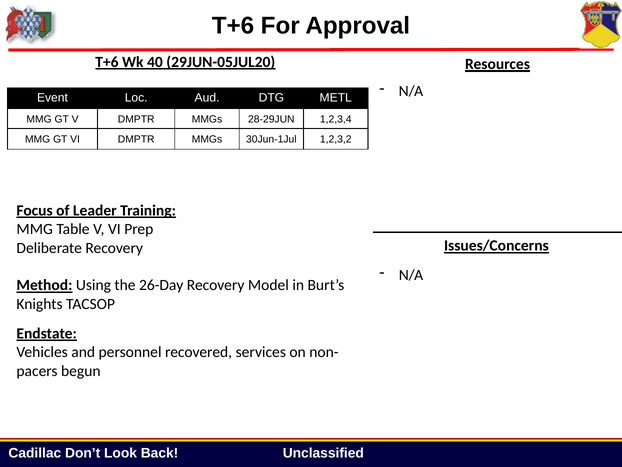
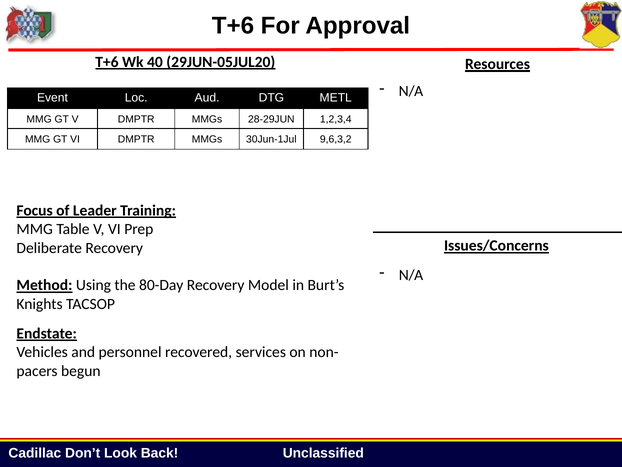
1,2,3,2: 1,2,3,2 -> 9,6,3,2 (336, 139)
26-Day: 26-Day -> 80-Day (161, 285)
